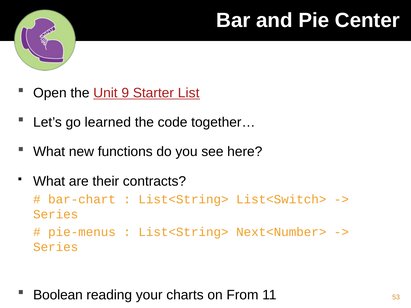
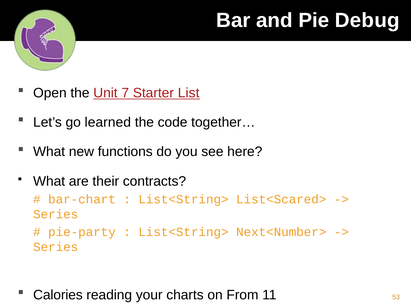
Center: Center -> Debug (367, 20)
9: 9 -> 7 (125, 93)
List<Switch>: List<Switch> -> List<Scared> (281, 200)
pie-menus: pie-menus -> pie-party (82, 232)
Boolean: Boolean -> Calories (58, 295)
